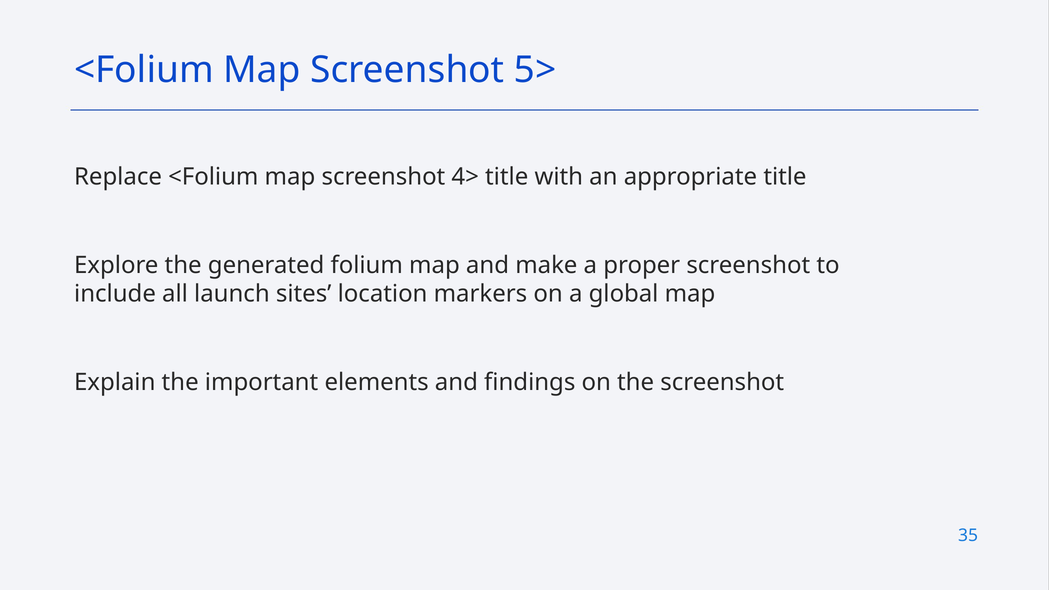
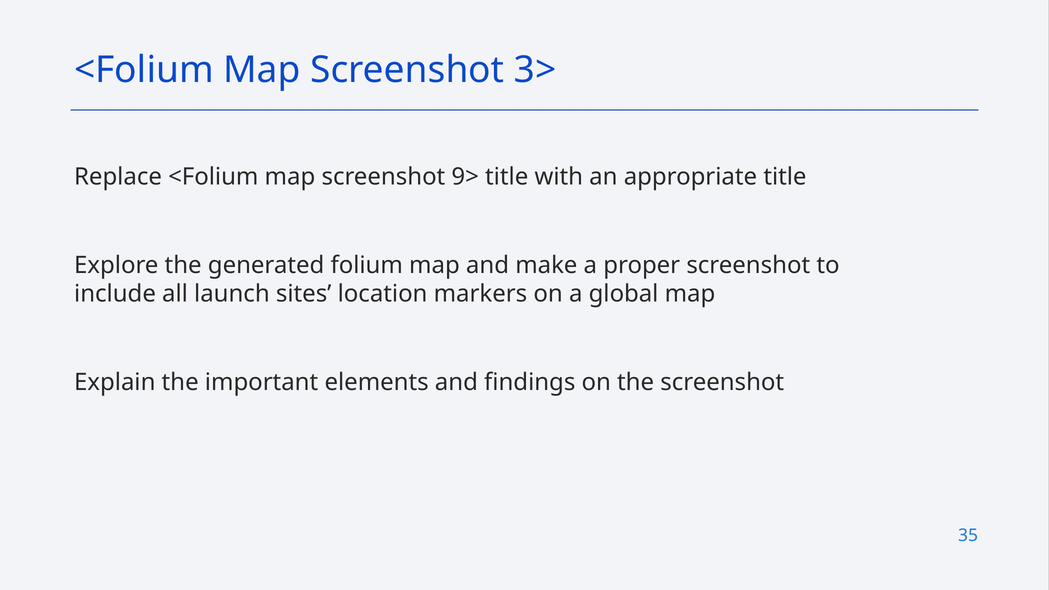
5>: 5> -> 3> (535, 70)
4>: 4> -> 9> (465, 177)
